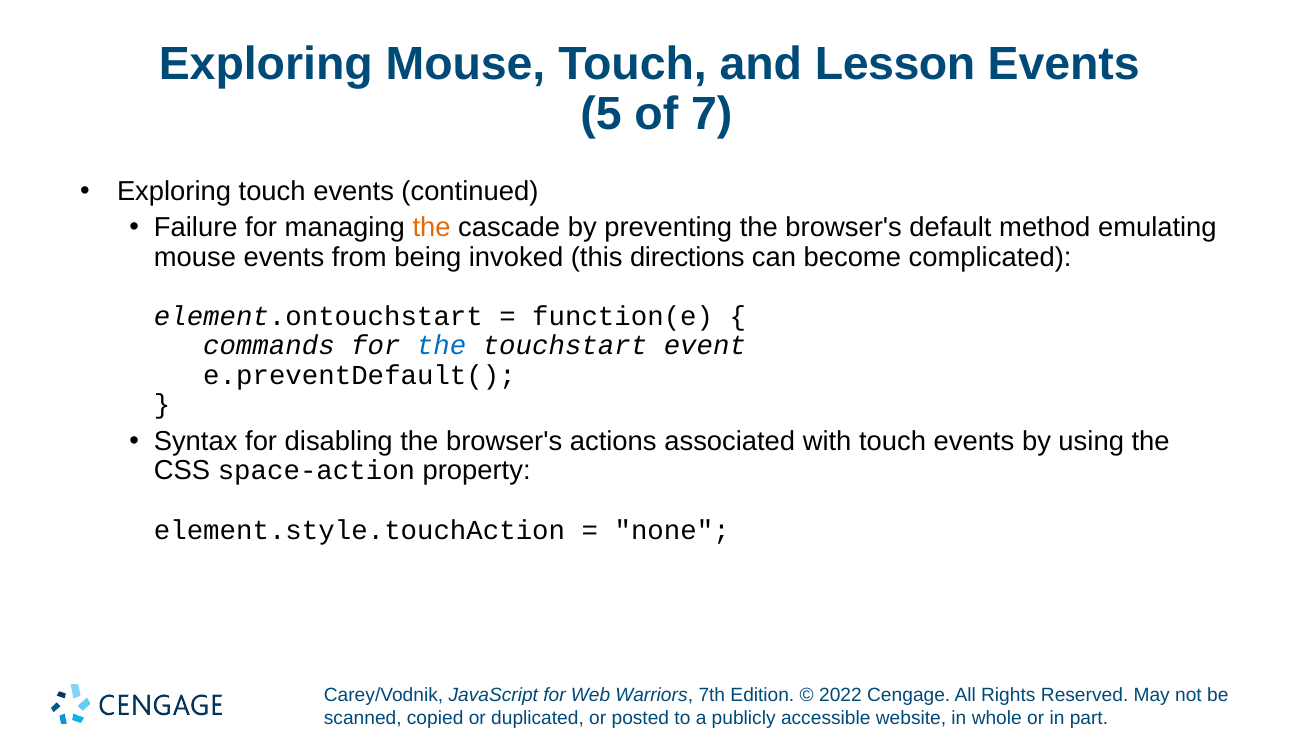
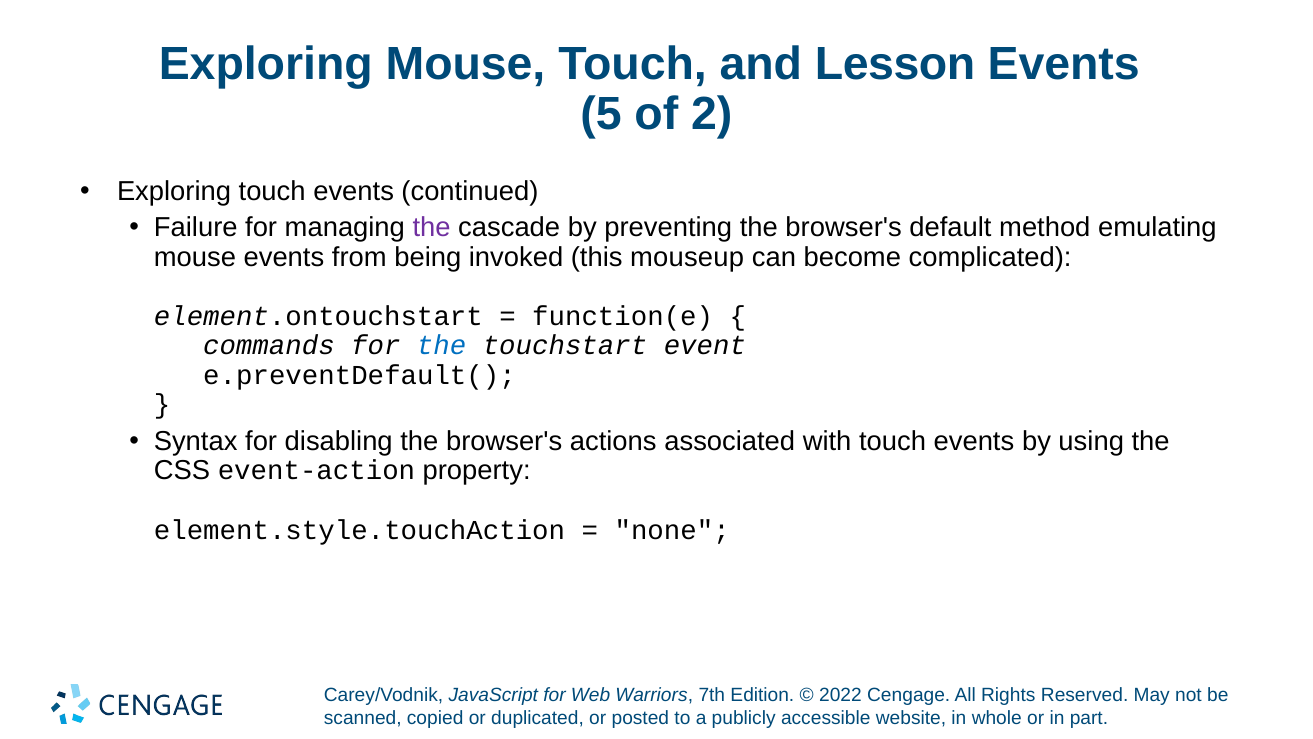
7: 7 -> 2 (712, 114)
the colour: orange -> purple (432, 227)
directions: directions -> mouseup (687, 257)
space-action: space-action -> event-action (316, 471)
